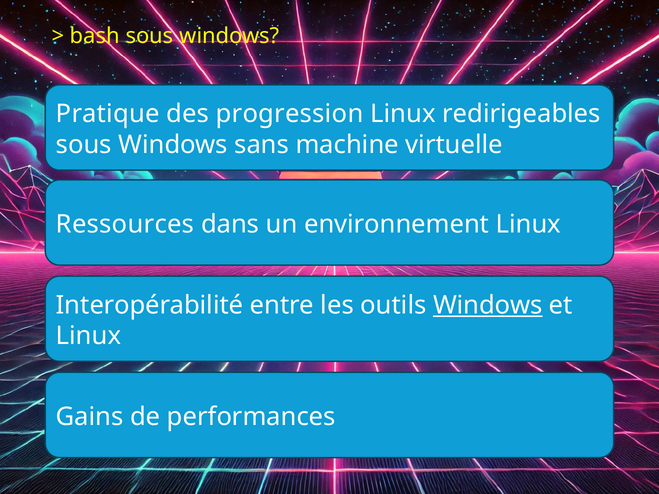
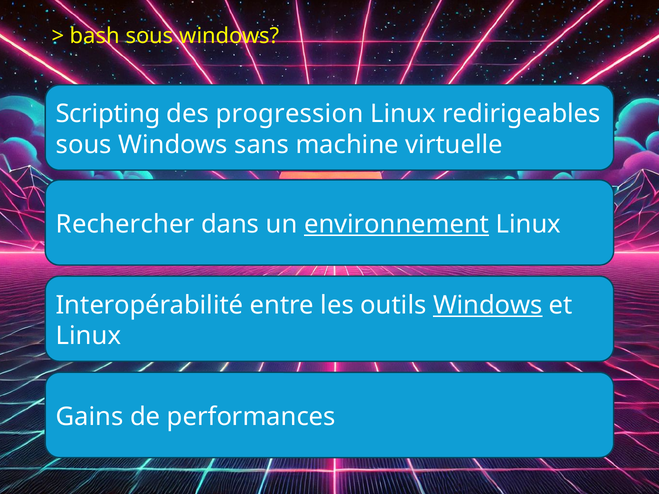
Pratique: Pratique -> Scripting (108, 114)
Ressources: Ressources -> Rechercher (125, 224)
environnement underline: none -> present (397, 224)
